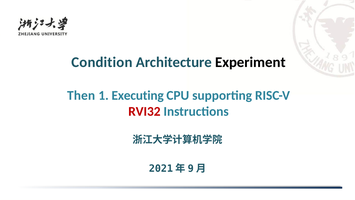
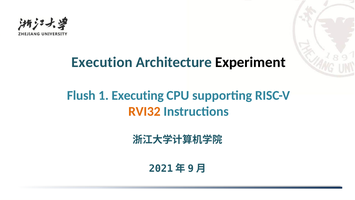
Condition: Condition -> Execution (102, 62)
Then: Then -> Flush (81, 95)
RVI32 colour: red -> orange (144, 111)
